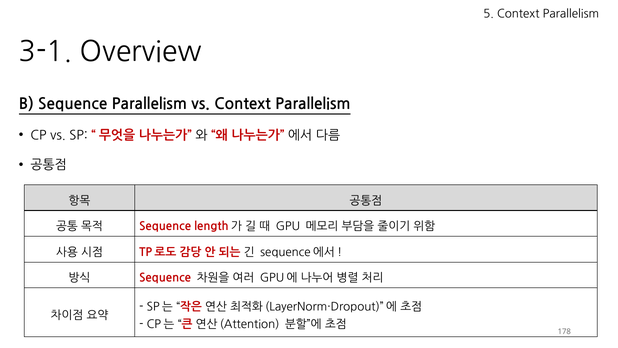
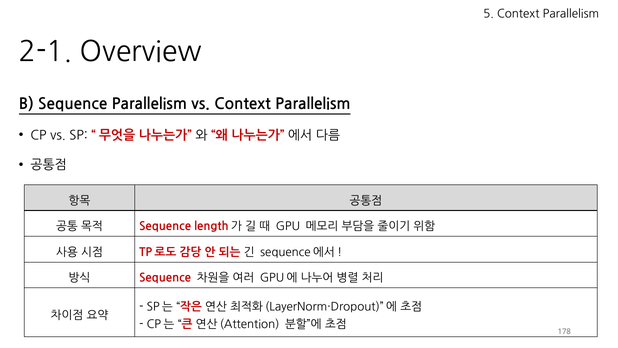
3-1: 3-1 -> 2-1 (45, 52)
